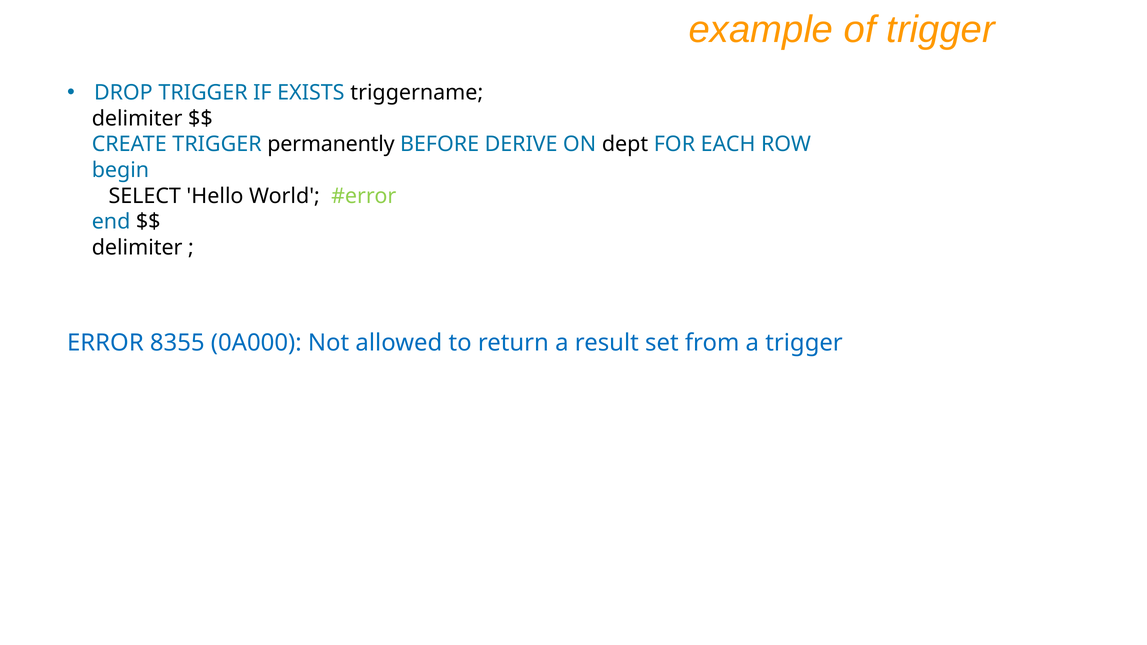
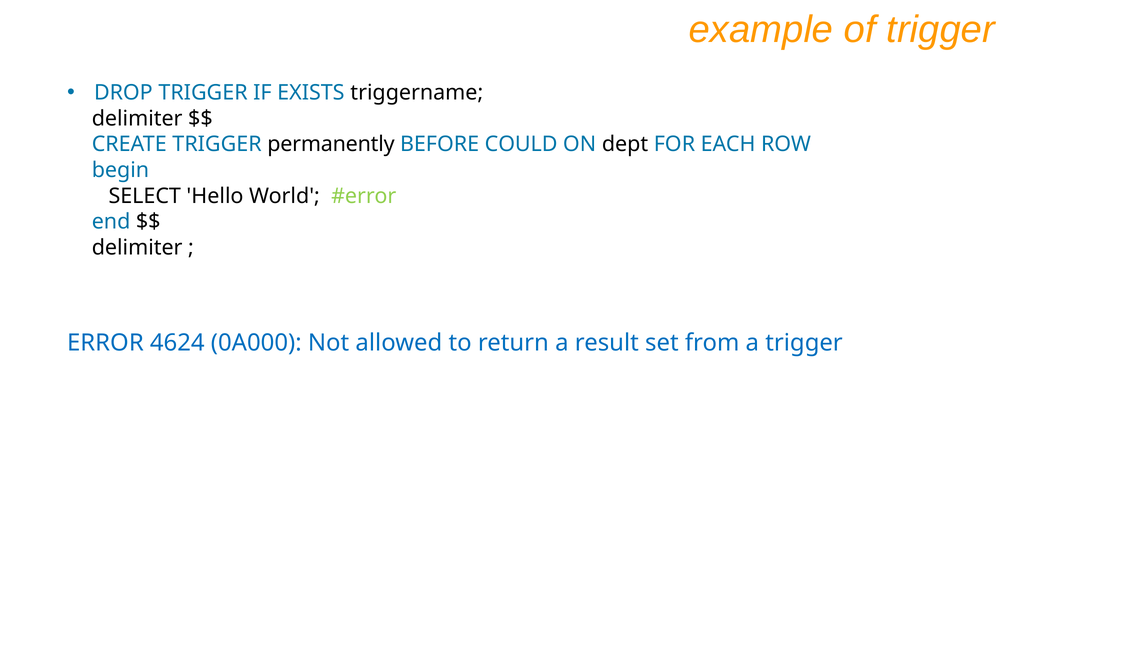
DERIVE: DERIVE -> COULD (521, 144)
8355: 8355 -> 4624 (177, 343)
